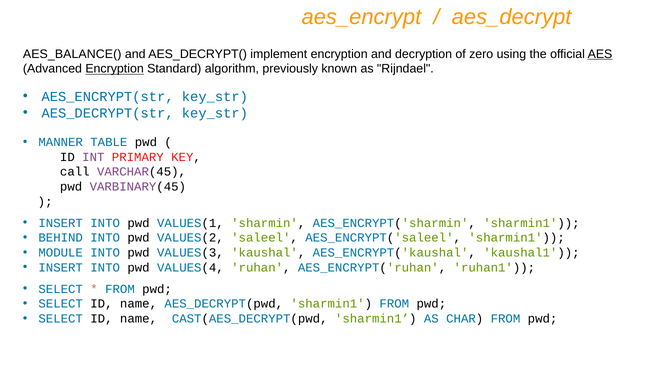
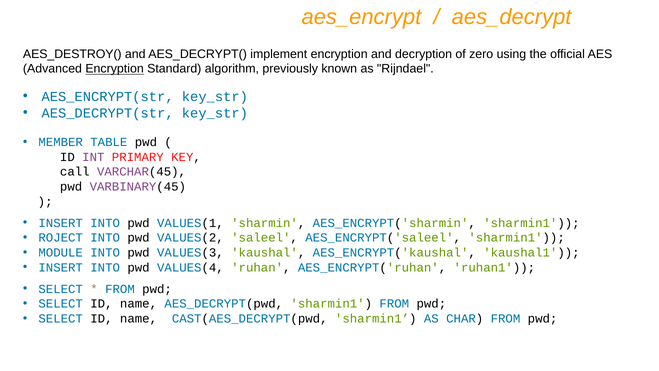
AES_BALANCE(: AES_BALANCE( -> AES_DESTROY( (72, 54)
AES underline: present -> none (600, 54)
MANNER: MANNER -> MEMBER (61, 142)
BEHIND: BEHIND -> ROJECT (61, 238)
